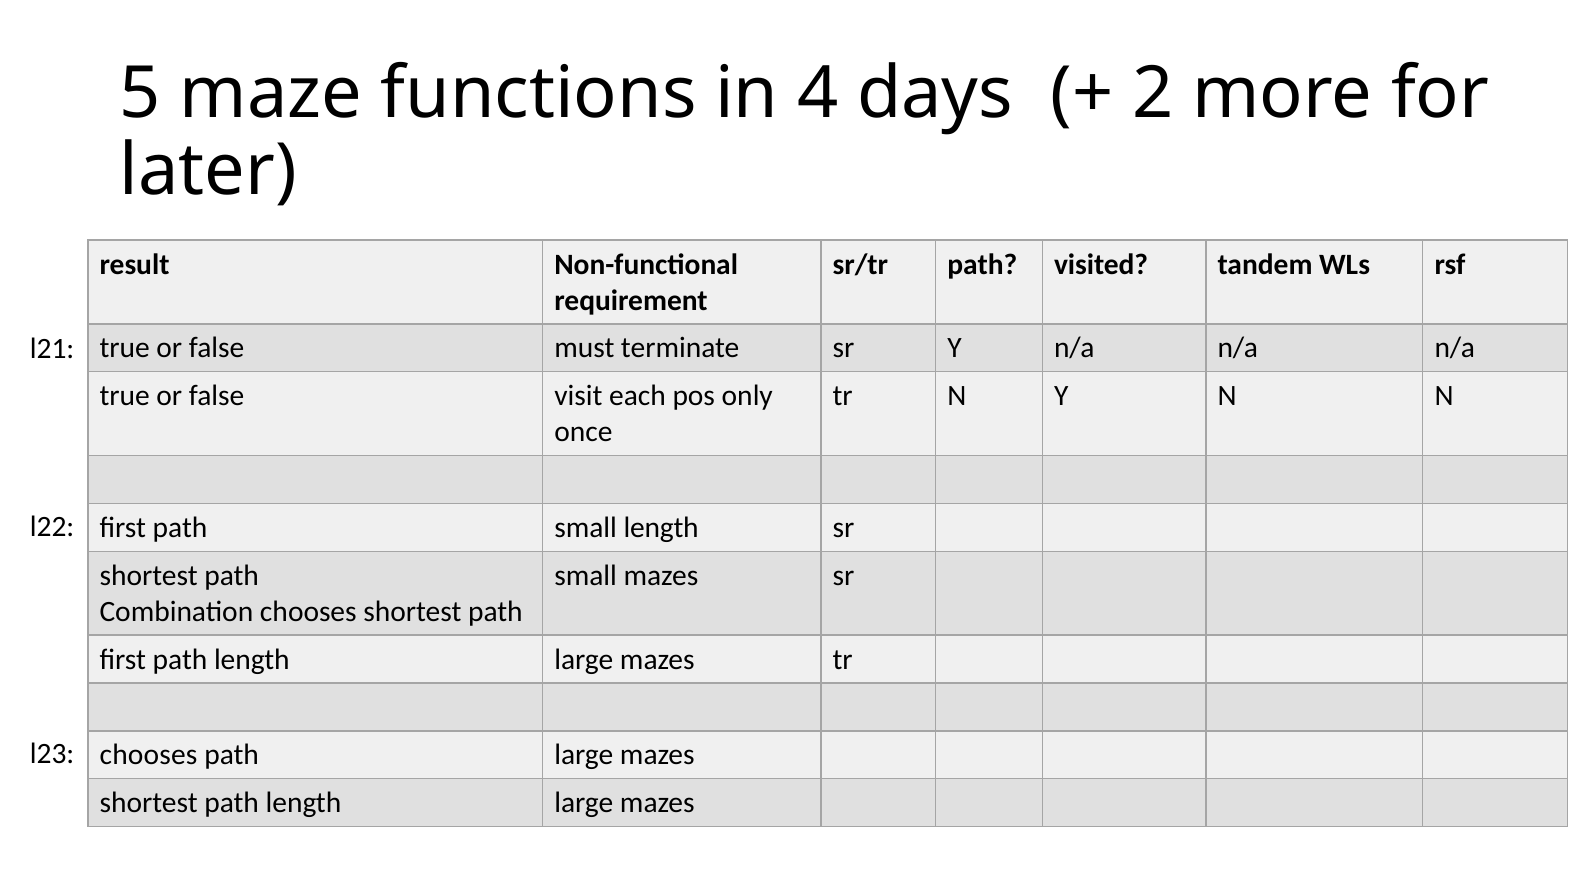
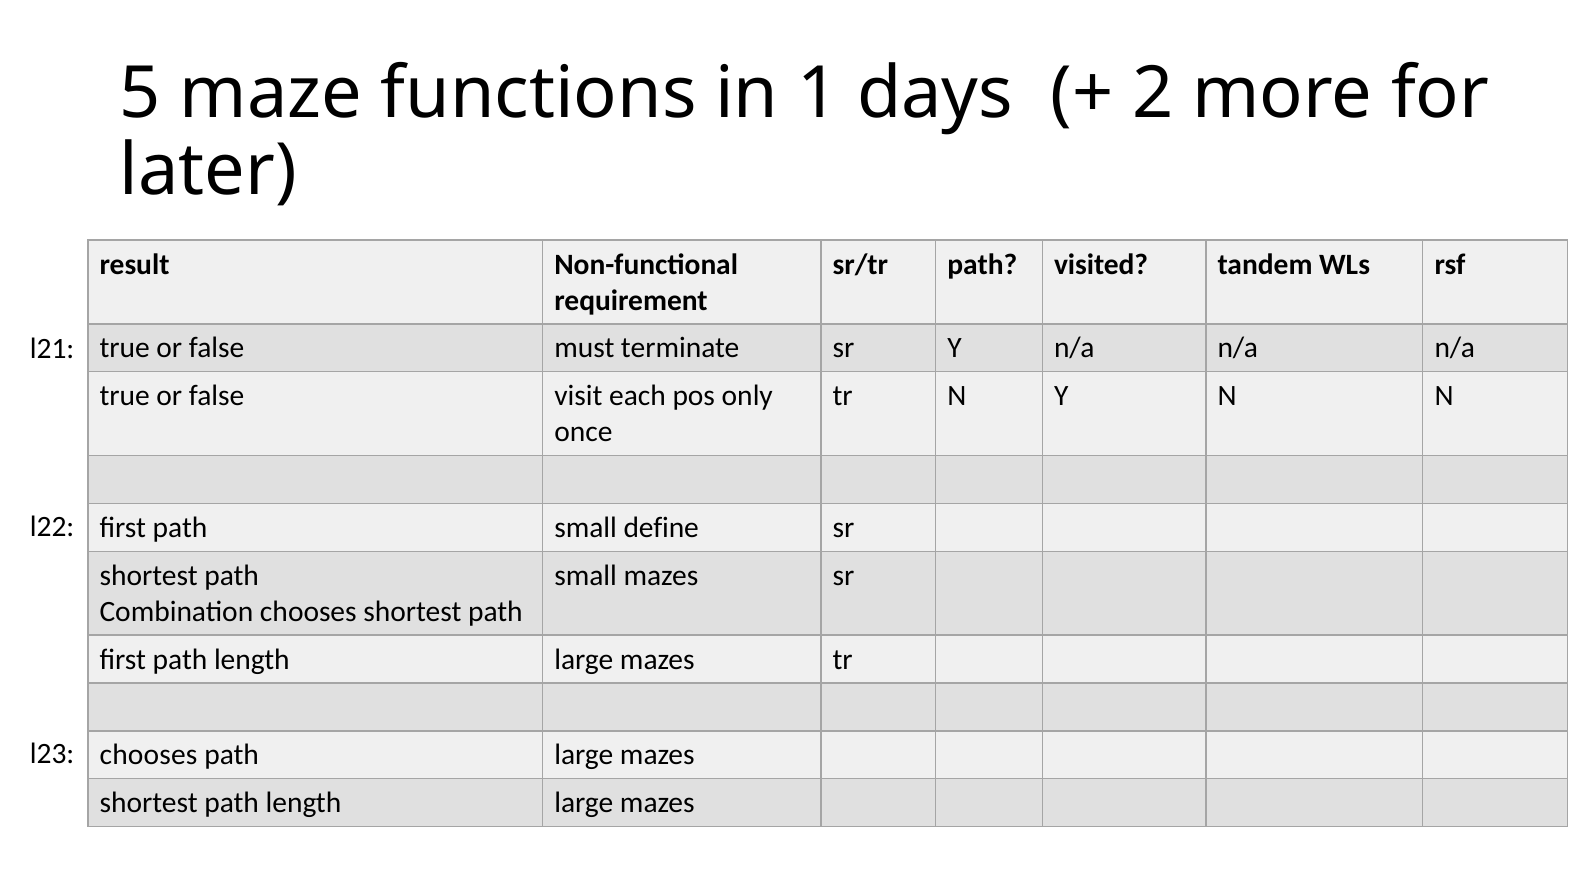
4: 4 -> 1 (818, 93)
small length: length -> define (661, 528)
